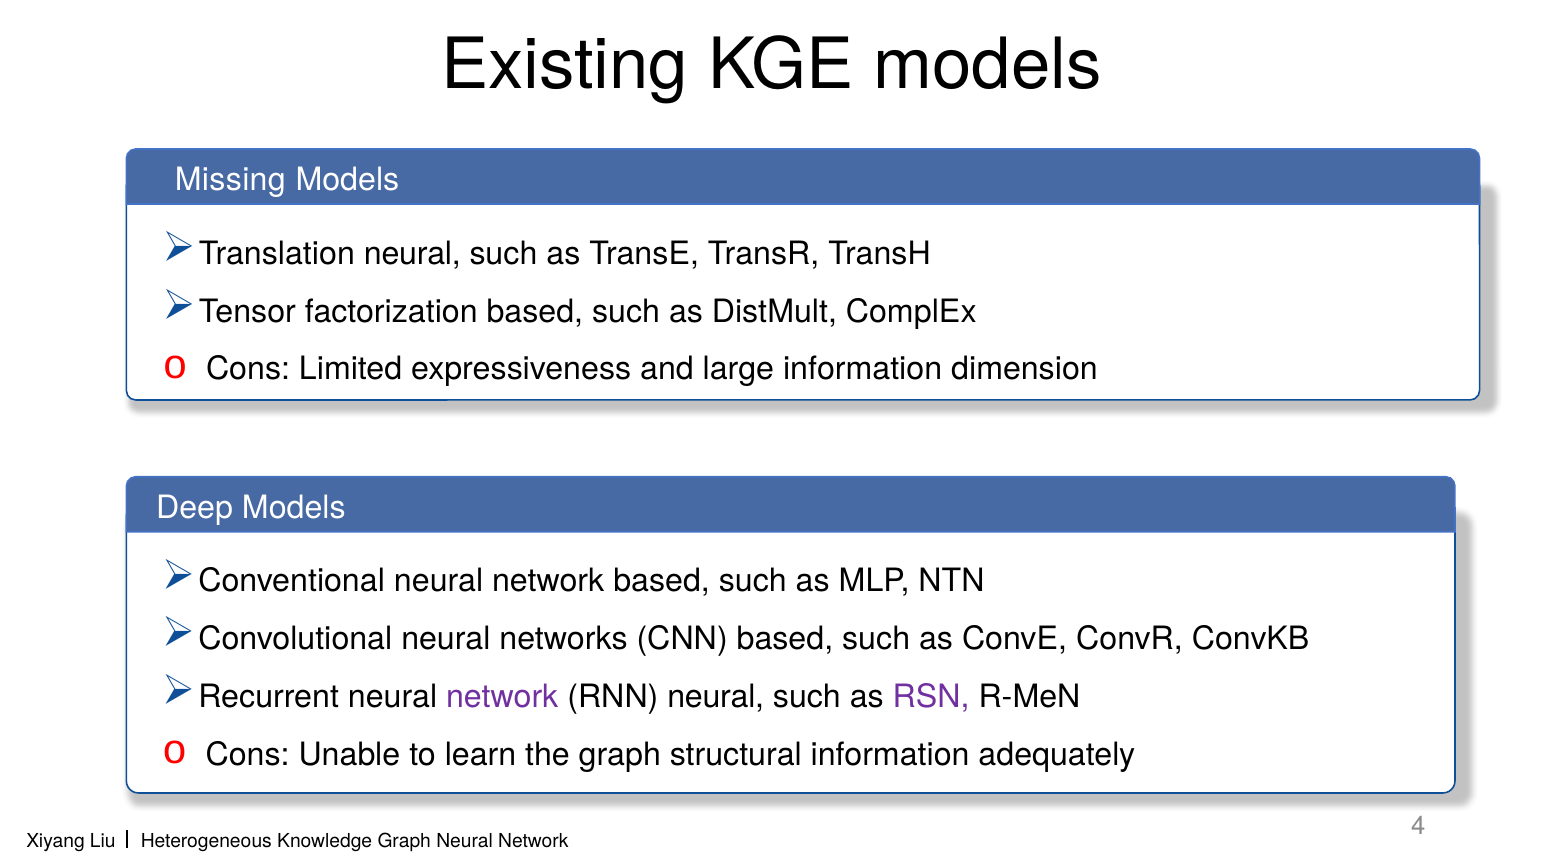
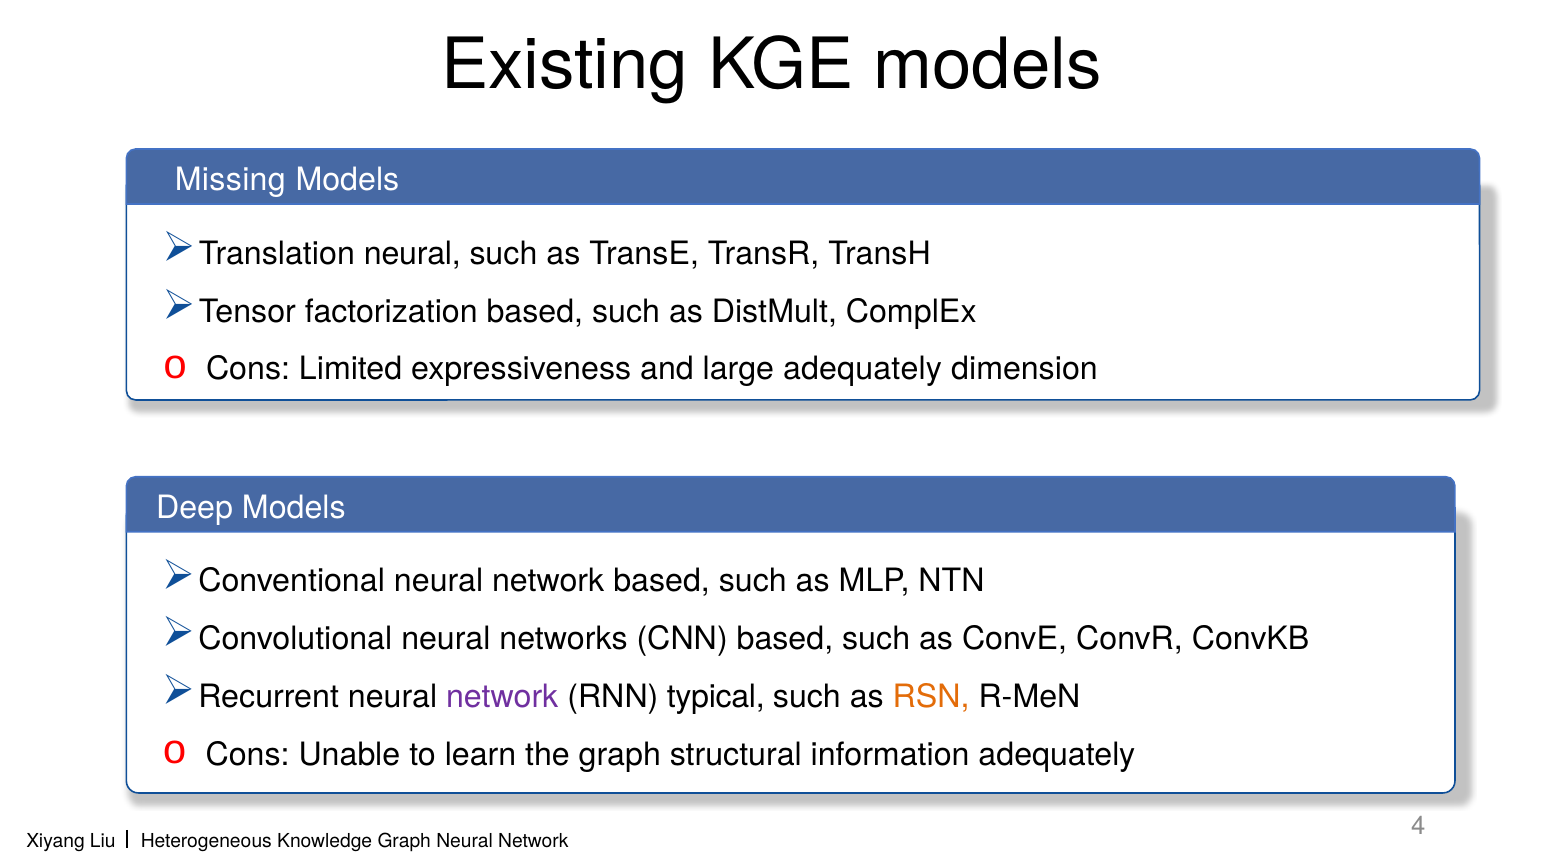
large information: information -> adequately (863, 369)
RNN neural: neural -> typical (716, 697)
RSN colour: purple -> orange (931, 697)
